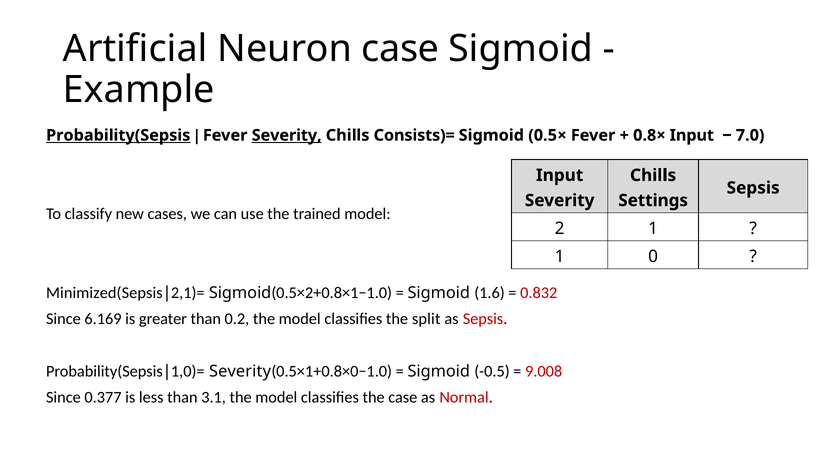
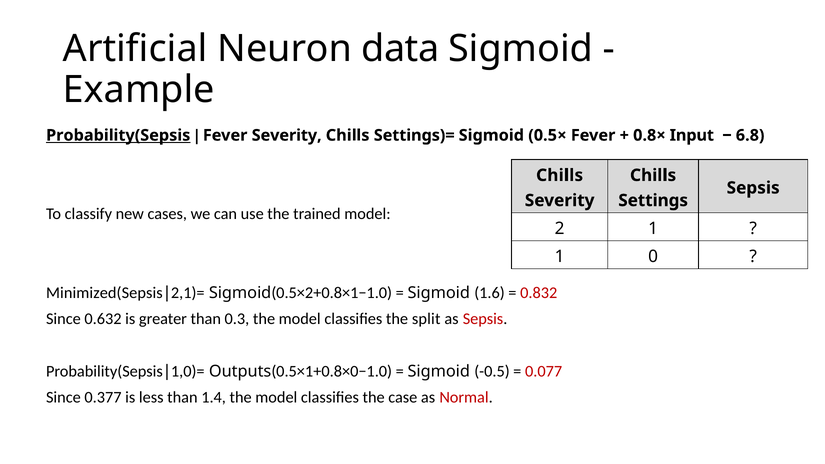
Neuron case: case -> data (400, 49)
Severity underline: present -> none (287, 135)
Consists)=: Consists)= -> Settings)= (414, 135)
7.0: 7.0 -> 6.8 (750, 135)
Input: Input -> Chills (560, 175)
6.169: 6.169 -> 0.632 (103, 319)
0.2: 0.2 -> 0.3 (237, 319)
Severity: Severity -> Outputs (240, 371)
9.008: 9.008 -> 0.077 (544, 371)
3.1: 3.1 -> 1.4 (214, 398)
